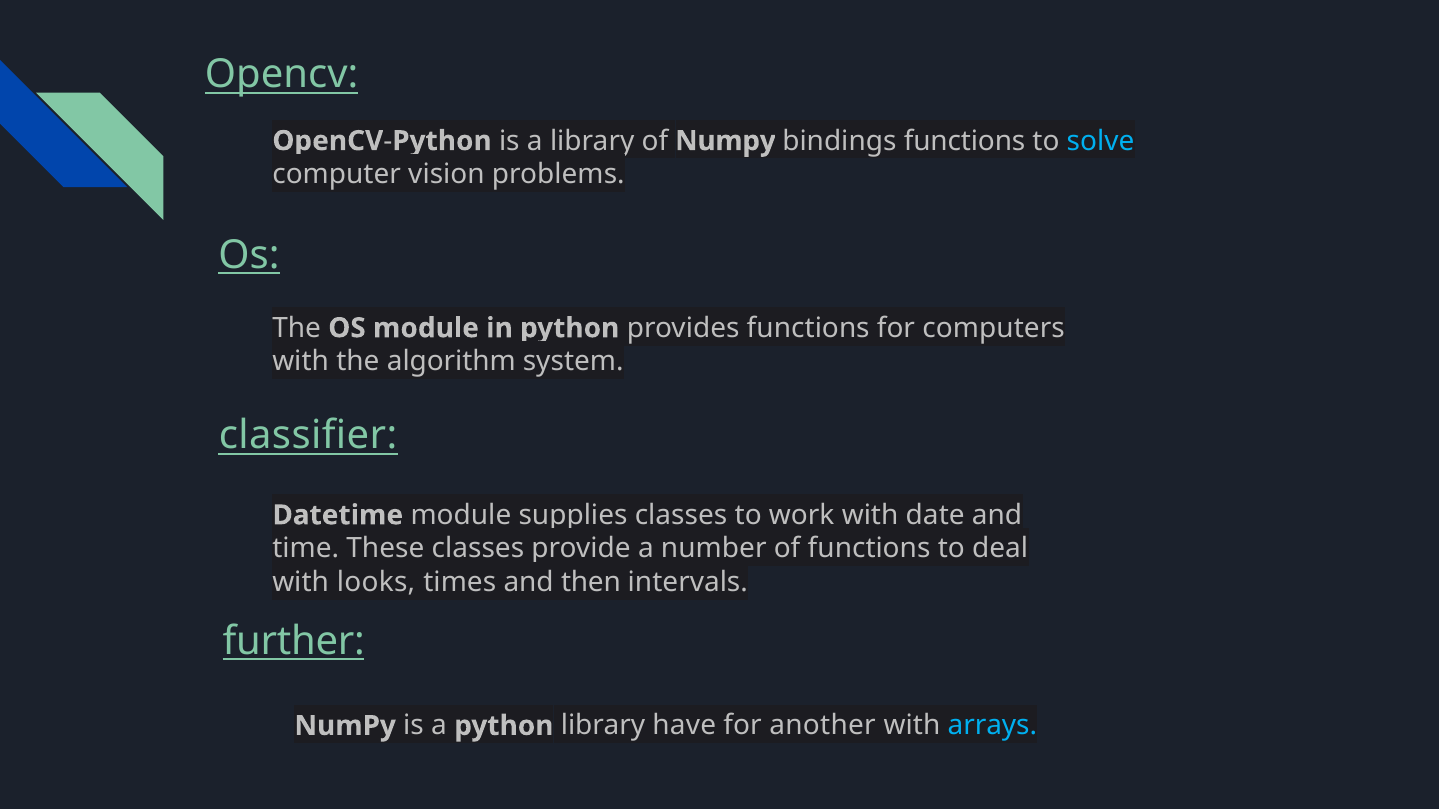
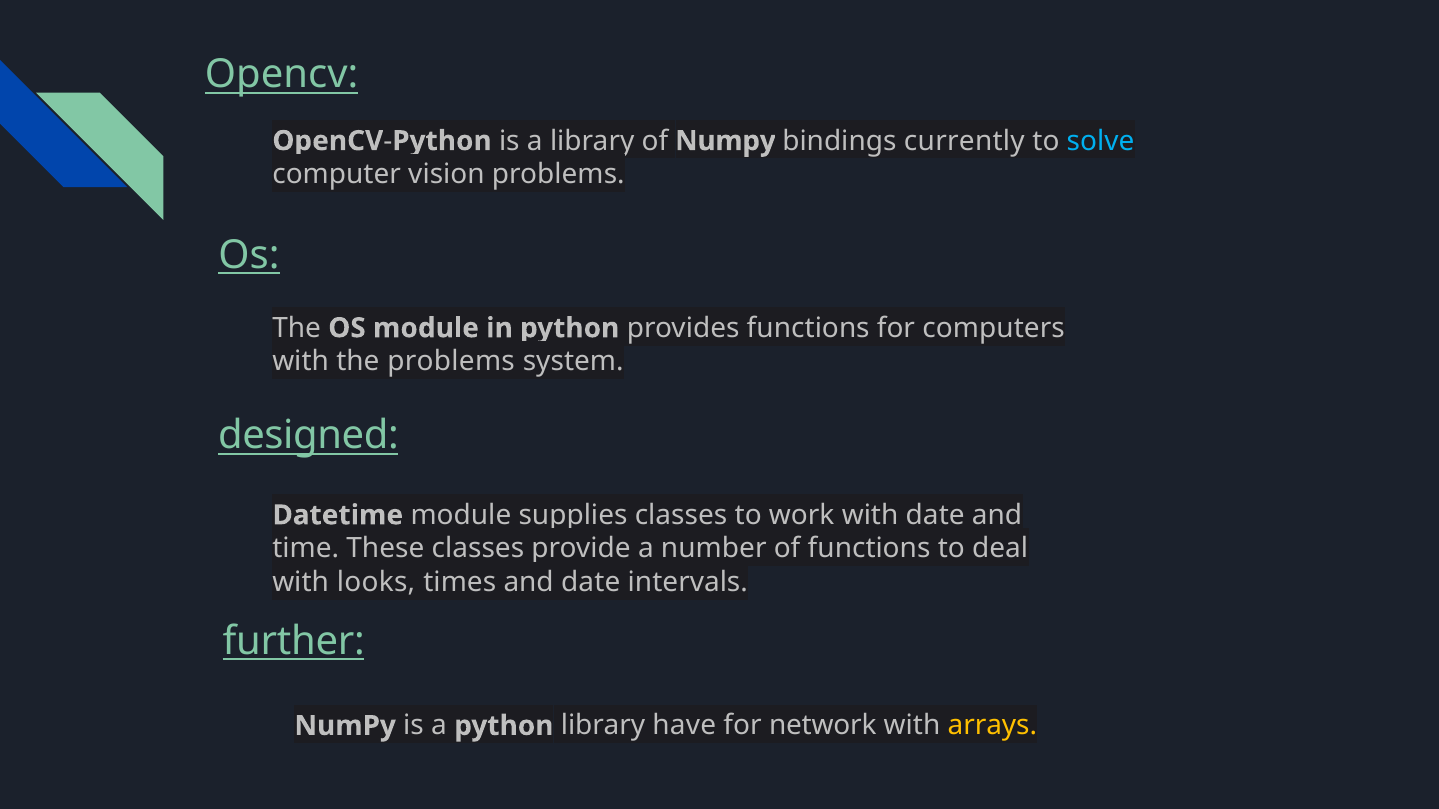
bindings functions: functions -> currently (964, 141)
the algorithm: algorithm -> problems (451, 362)
classifier: classifier -> designed (308, 436)
and then: then -> date (591, 583)
another: another -> network (823, 726)
arrays colour: light blue -> yellow (992, 726)
